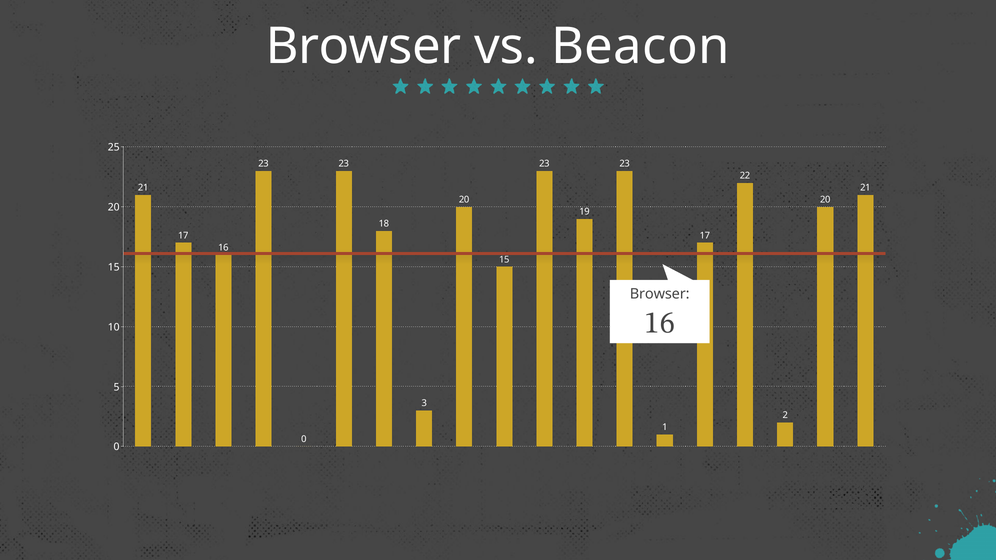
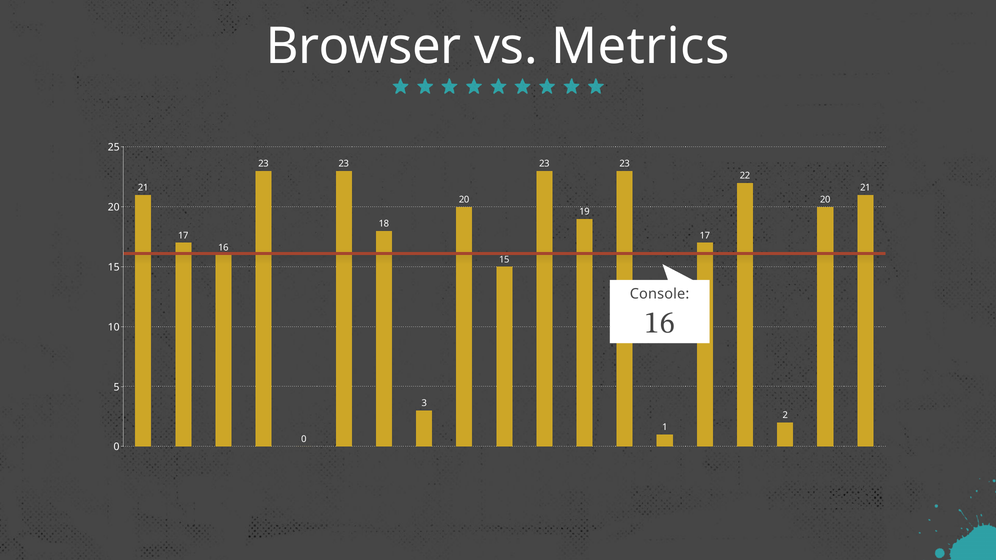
Beacon: Beacon -> Metrics (640, 47)
Browser: Browser -> Console (660, 294)
